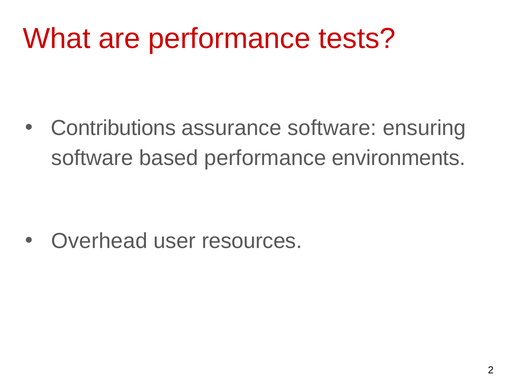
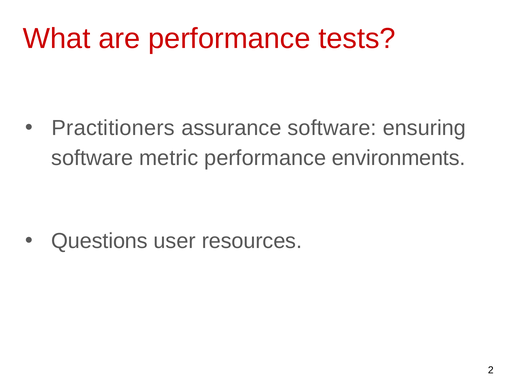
Contributions: Contributions -> Practitioners (113, 128)
based: based -> metric (169, 158)
Overhead: Overhead -> Questions (99, 241)
